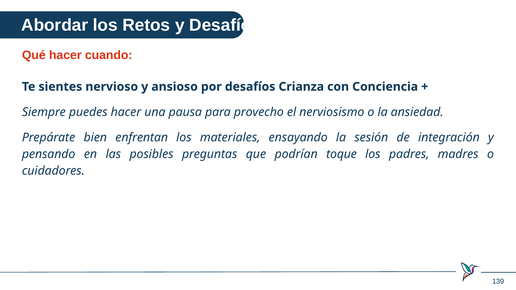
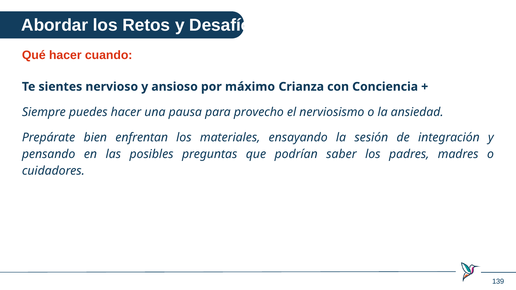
por desafíos: desafíos -> máximo (250, 87)
toque: toque -> saber (341, 154)
